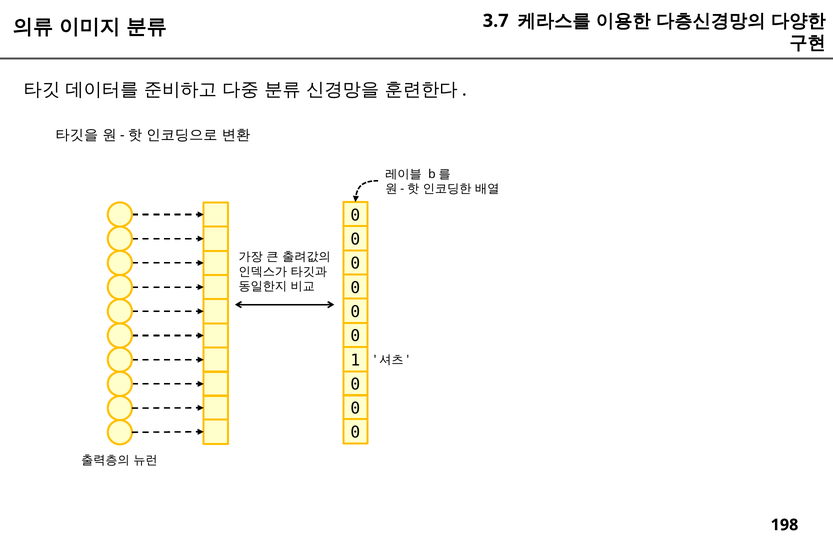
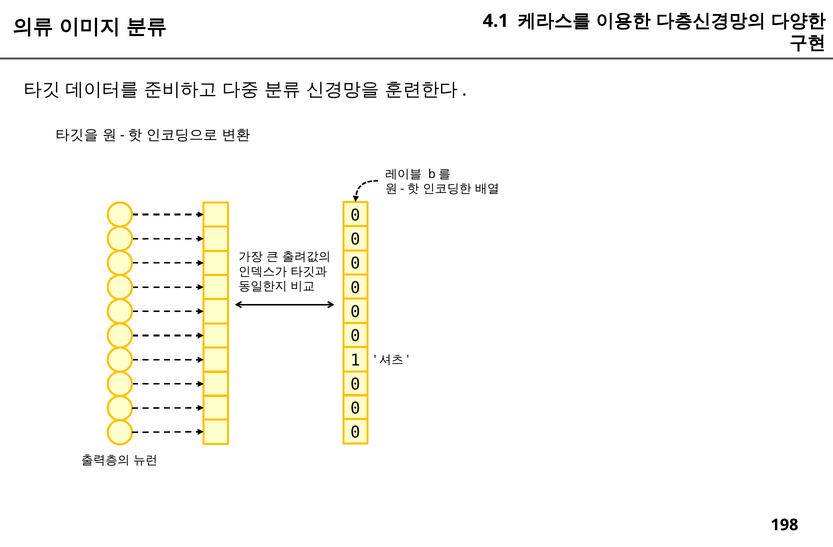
3.7: 3.7 -> 4.1 (496, 21)
